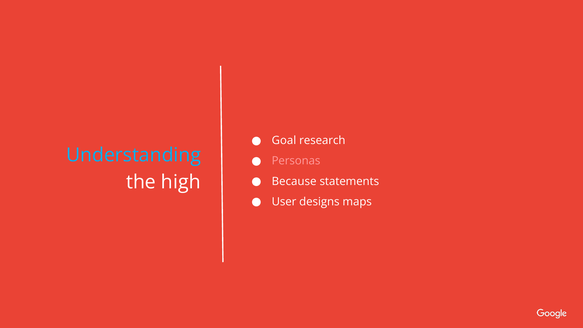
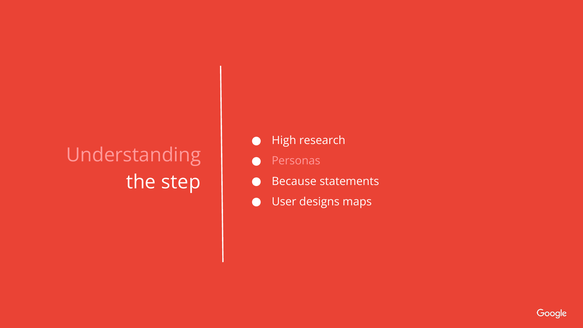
Goal: Goal -> High (284, 140)
Understanding colour: light blue -> pink (133, 155)
high: high -> step (181, 182)
